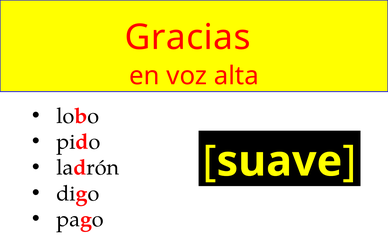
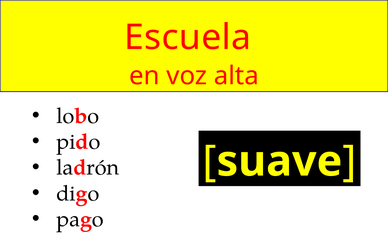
Gracias: Gracias -> Escuela (188, 38)
